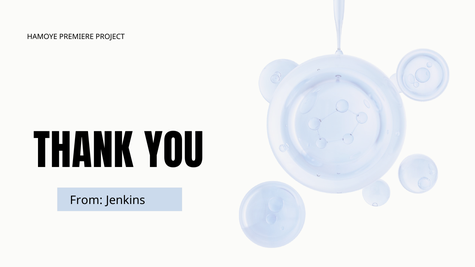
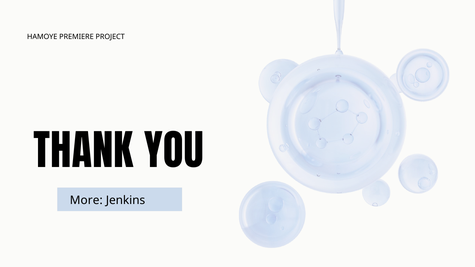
From: From -> More (86, 200)
